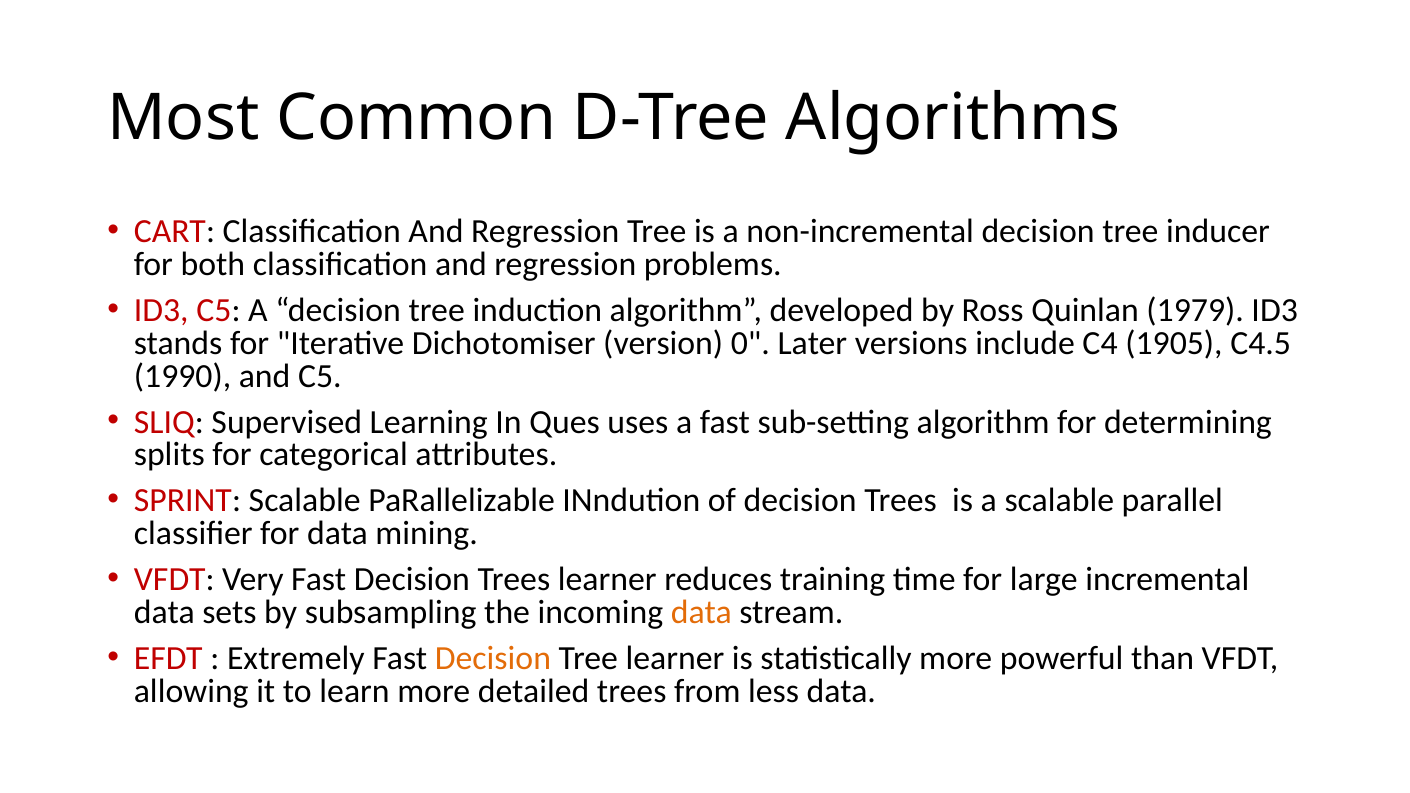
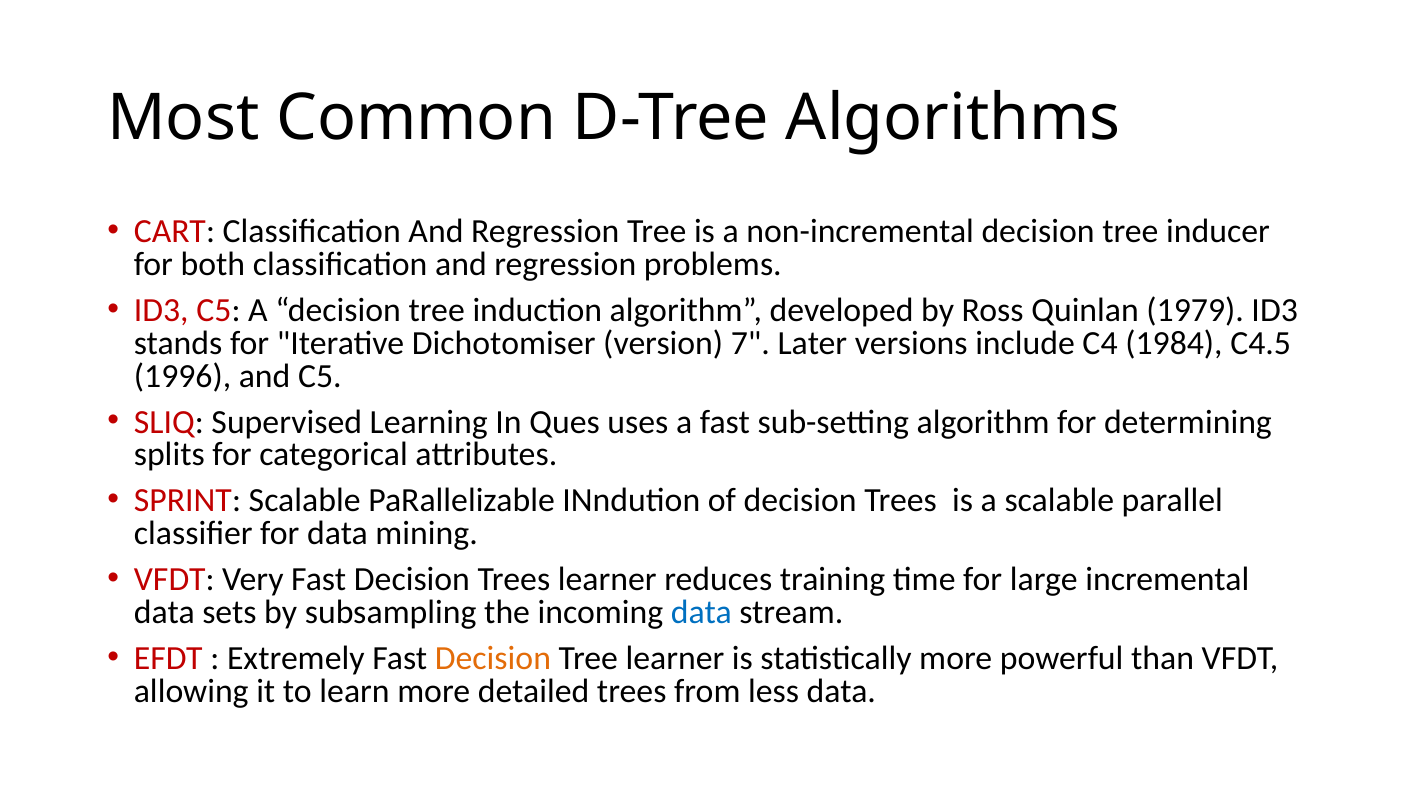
0: 0 -> 7 (750, 343)
1905: 1905 -> 1984 (1174, 343)
1990: 1990 -> 1996 (183, 376)
data colour: orange -> blue (701, 612)
